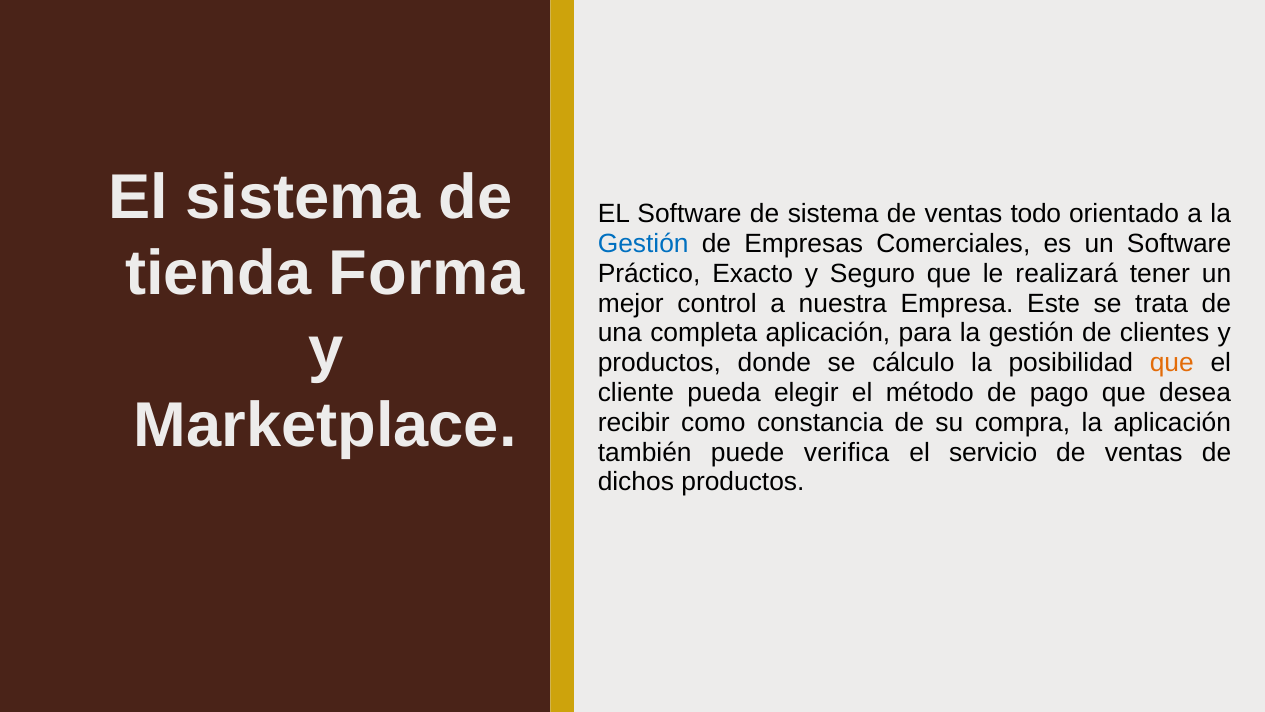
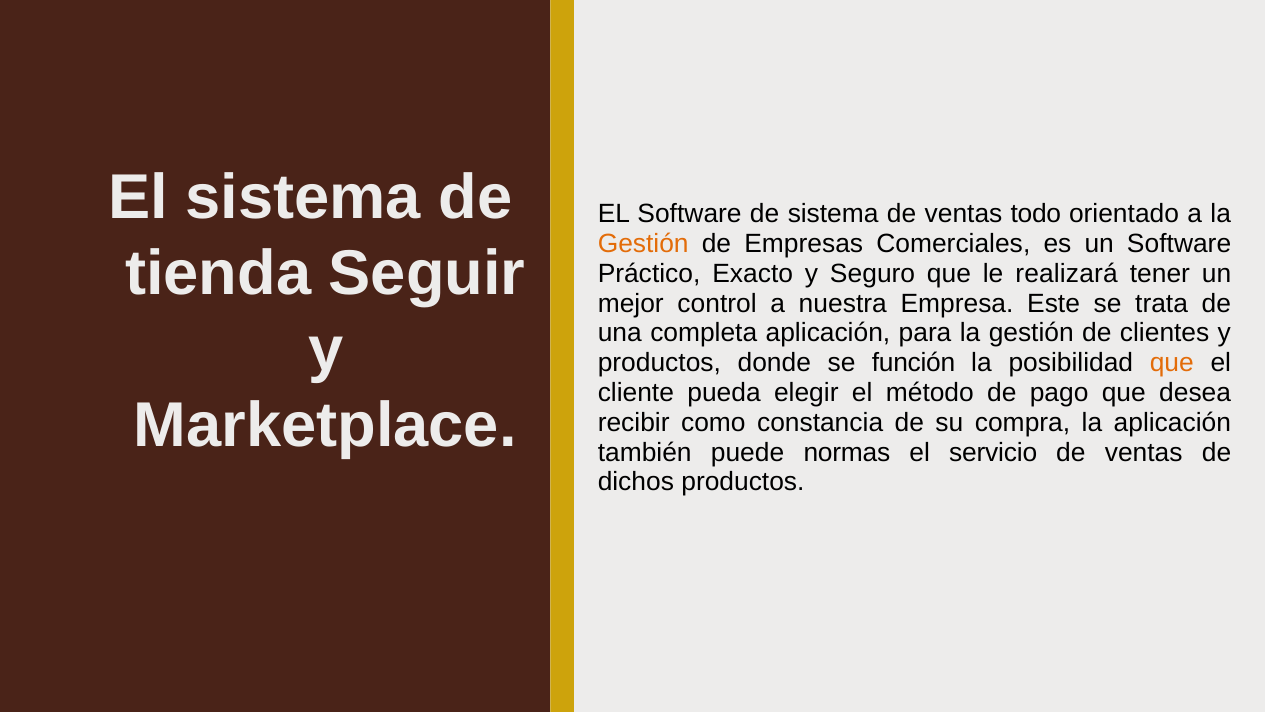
Gestión colour: blue -> orange (643, 244)
Forma: Forma -> Seguir (427, 274)
cálculo: cálculo -> función (914, 363)
verifica: verifica -> normas (847, 452)
